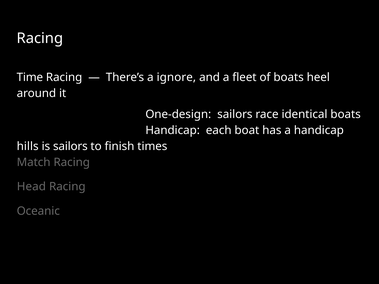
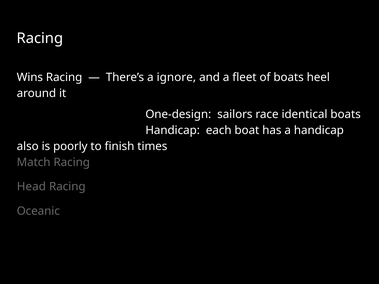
Time: Time -> Wins (30, 77)
hills: hills -> also (28, 146)
is sailors: sailors -> poorly (70, 146)
